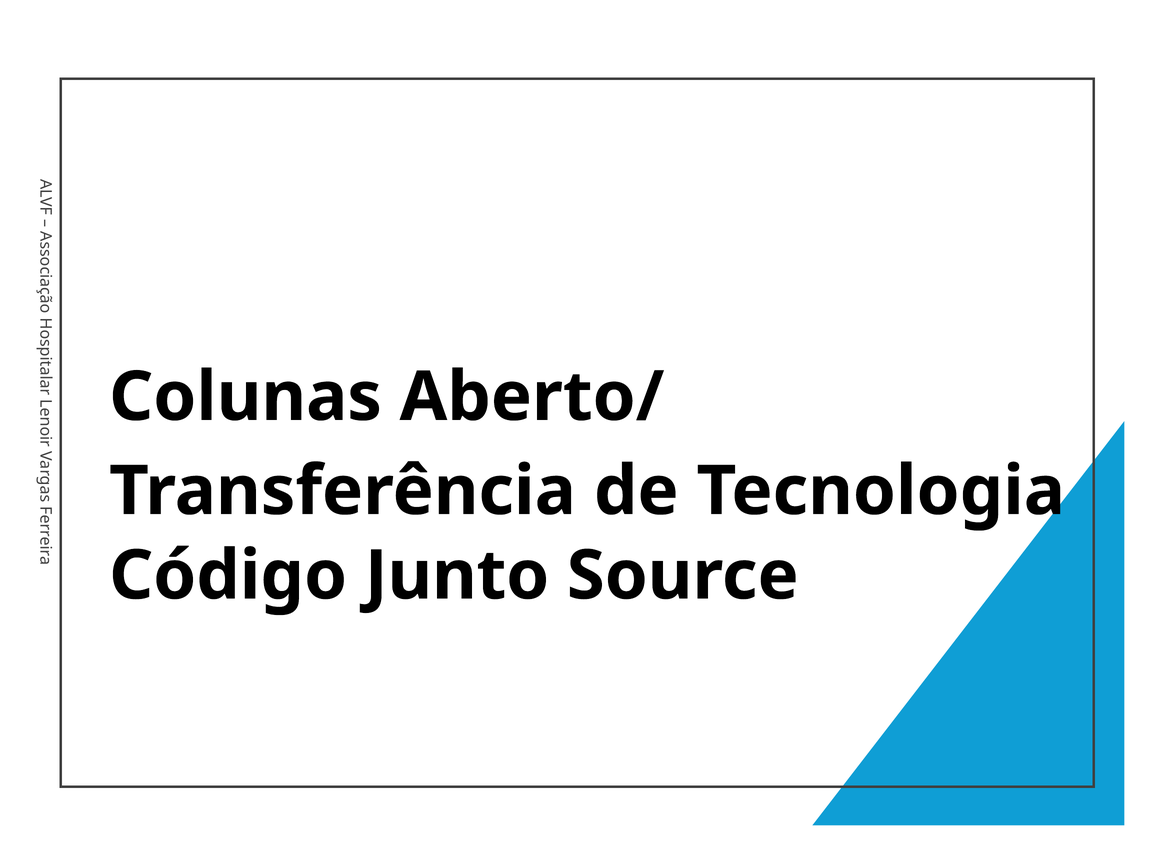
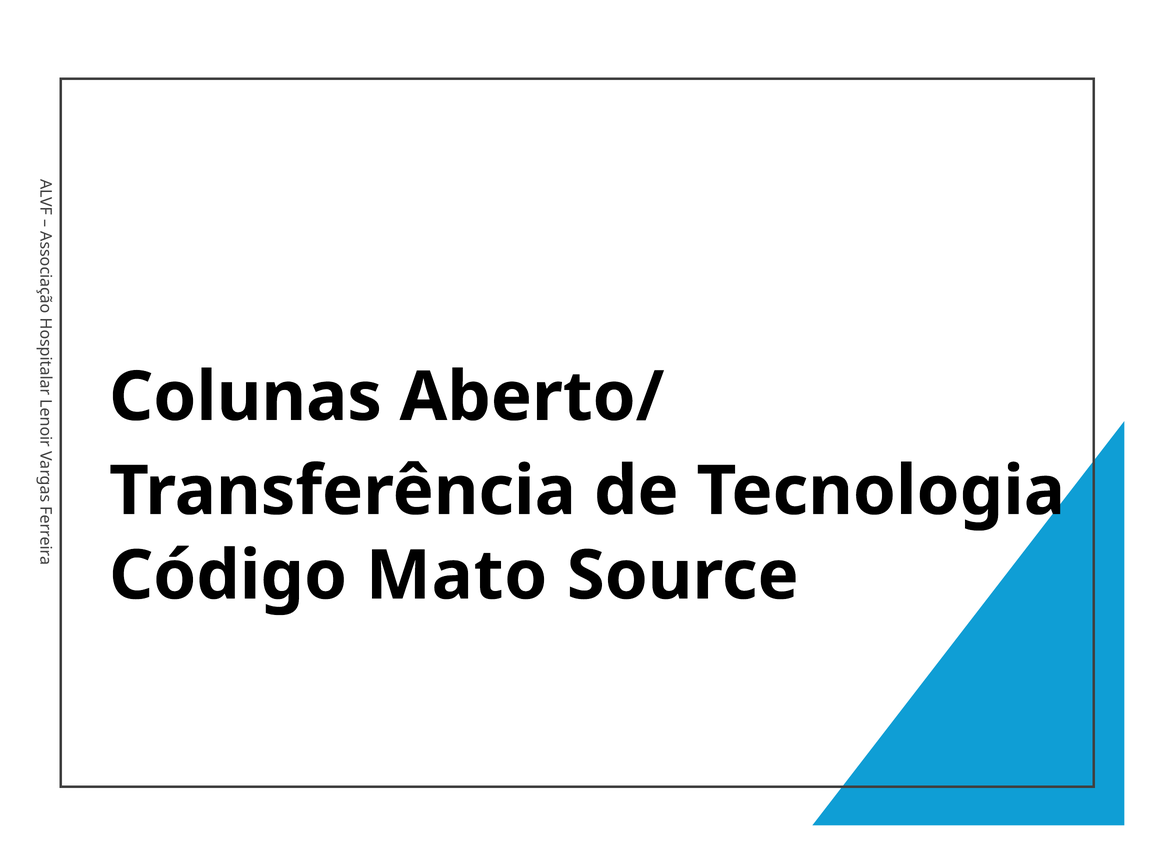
Junto: Junto -> Mato (457, 576)
